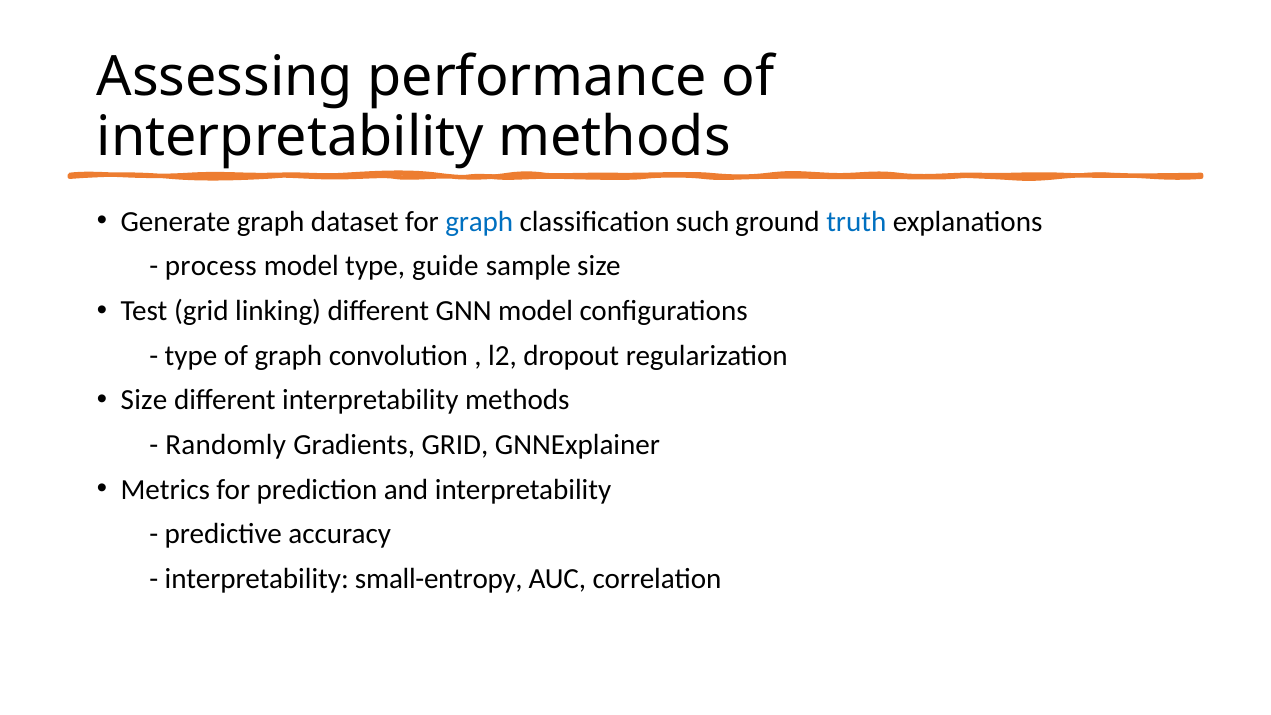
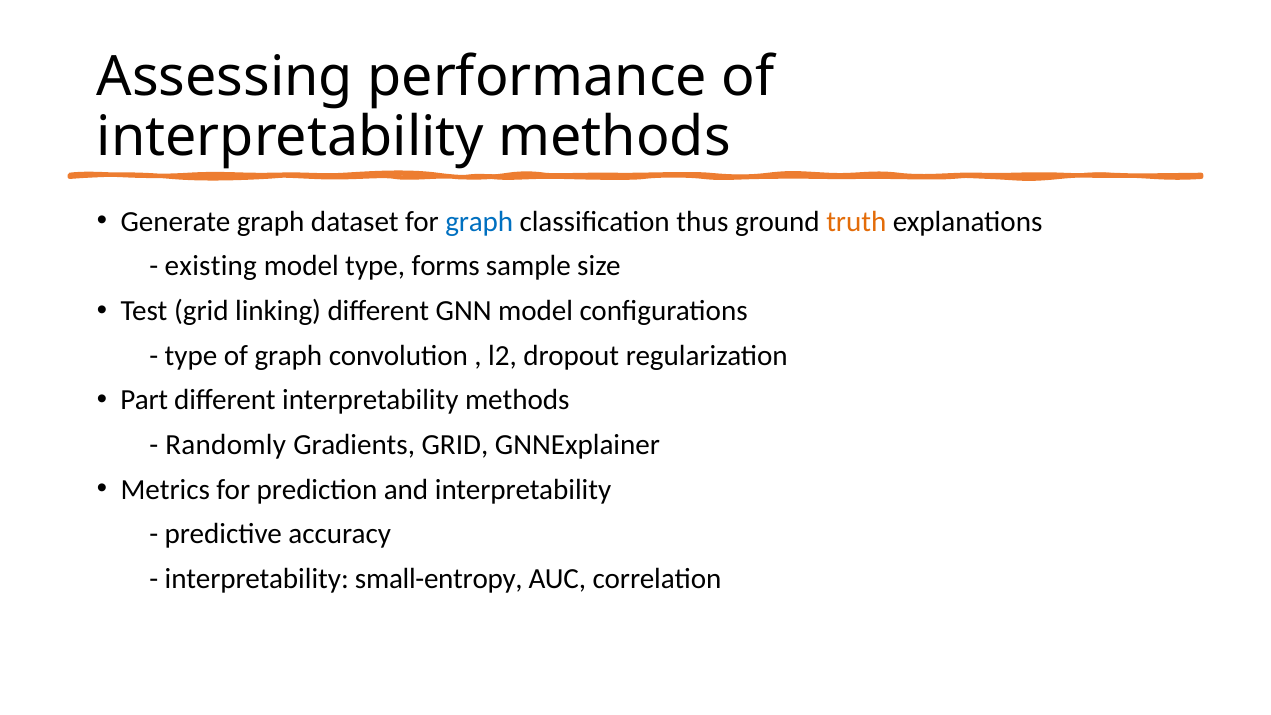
such: such -> thus (702, 221)
truth colour: blue -> orange (856, 221)
process: process -> existing (211, 266)
guide: guide -> forms (446, 266)
Size: Size -> Part (144, 400)
